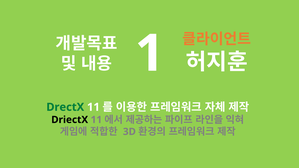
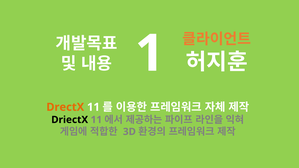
DrectX colour: green -> orange (65, 107)
